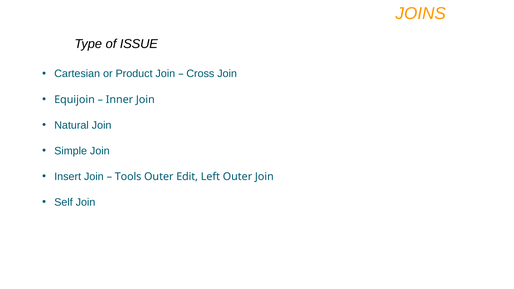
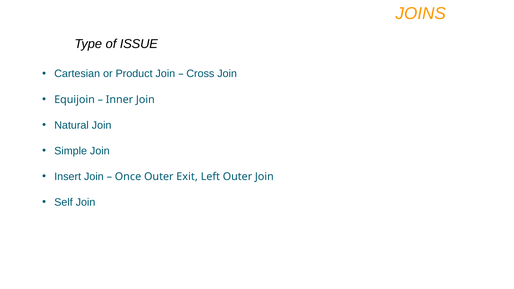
Tools: Tools -> Once (128, 177)
Edit: Edit -> Exit (187, 177)
